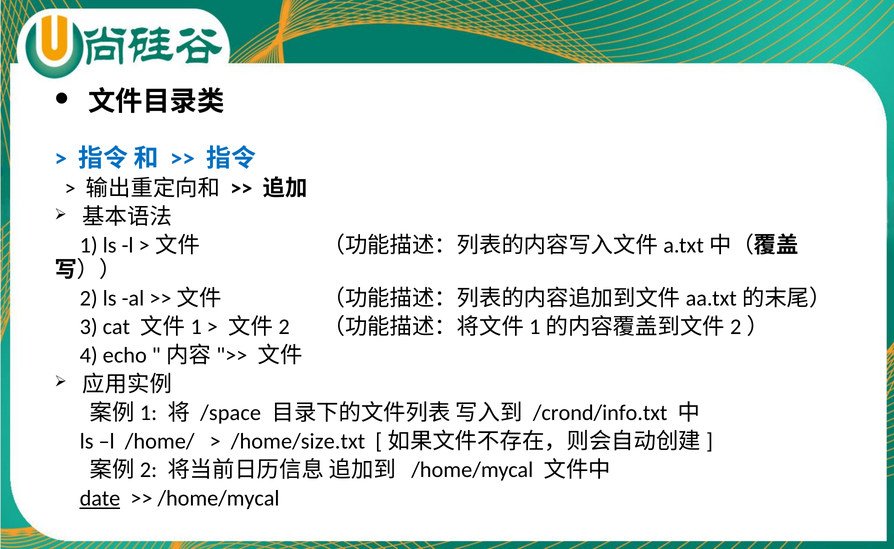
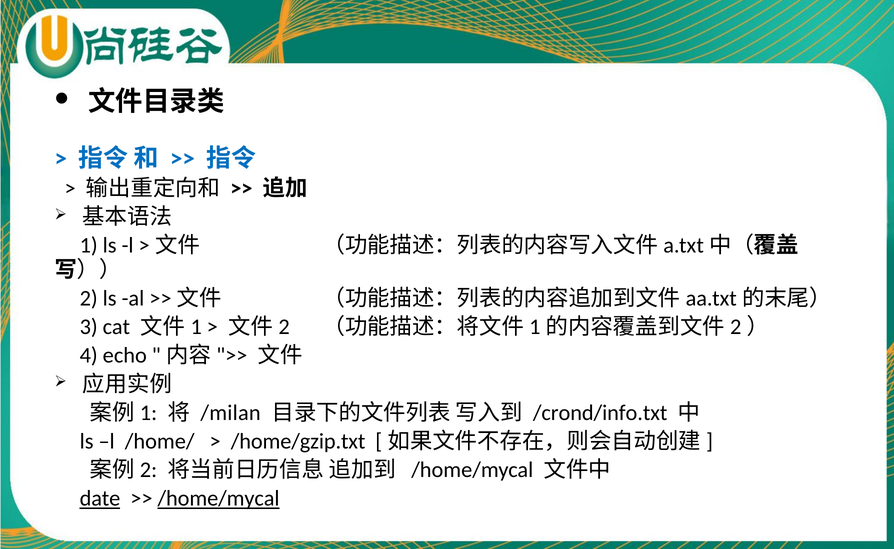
/space: /space -> /milan (231, 413)
/home/size.txt: /home/size.txt -> /home/gzip.txt (298, 441)
/home/mycal underline: none -> present (219, 499)
